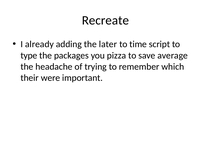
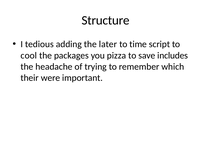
Recreate: Recreate -> Structure (106, 20)
already: already -> tedious (39, 44)
type: type -> cool (29, 56)
average: average -> includes (173, 56)
